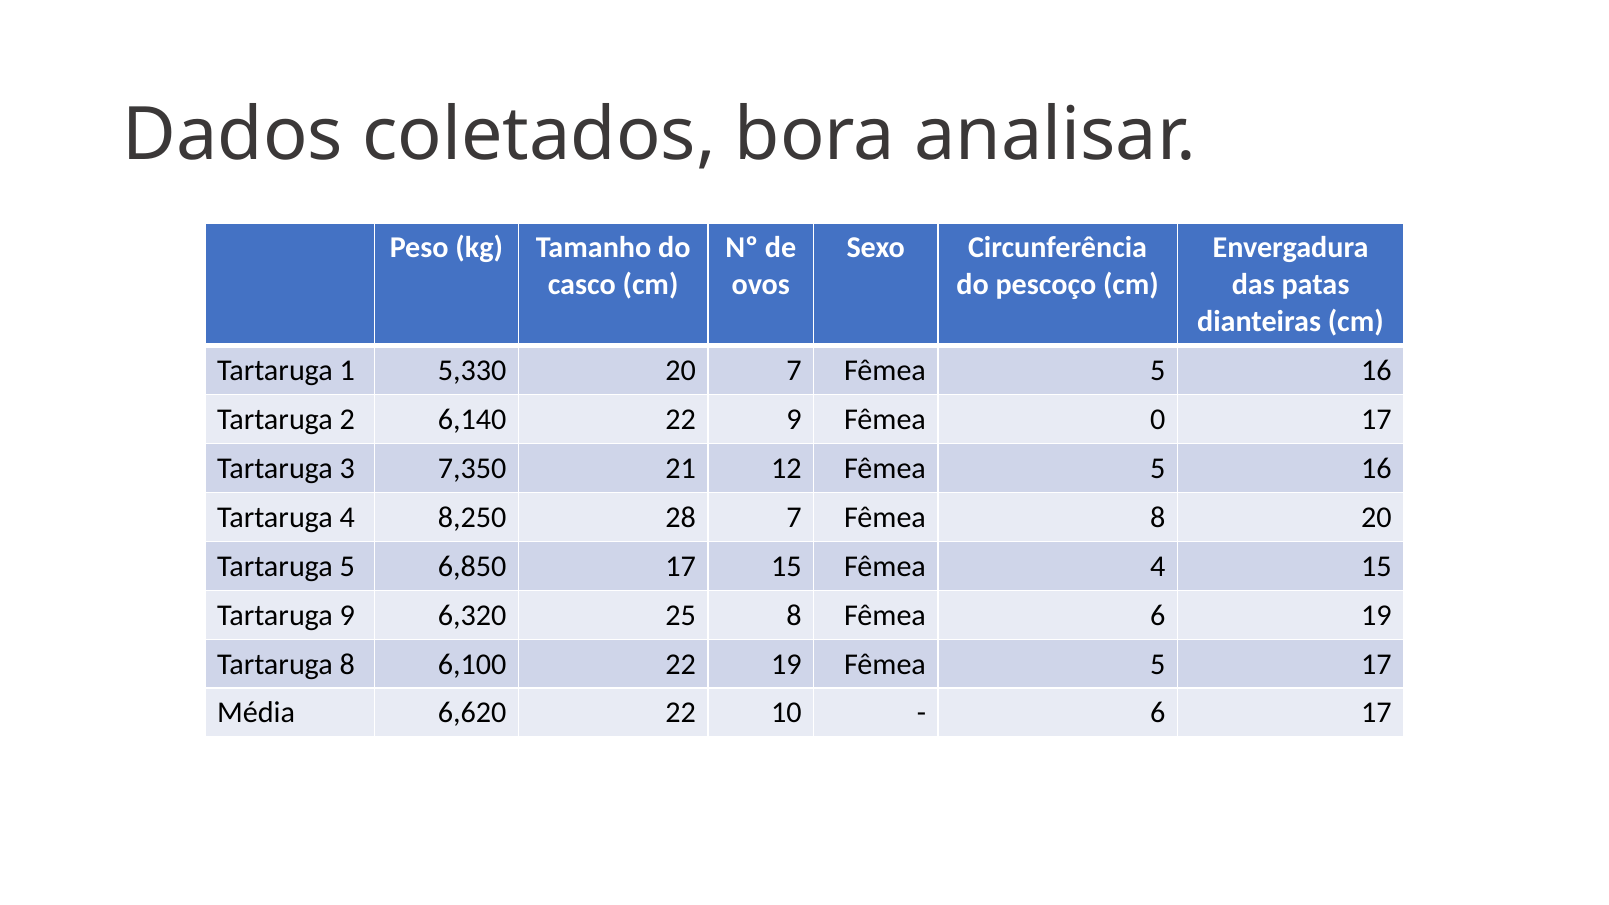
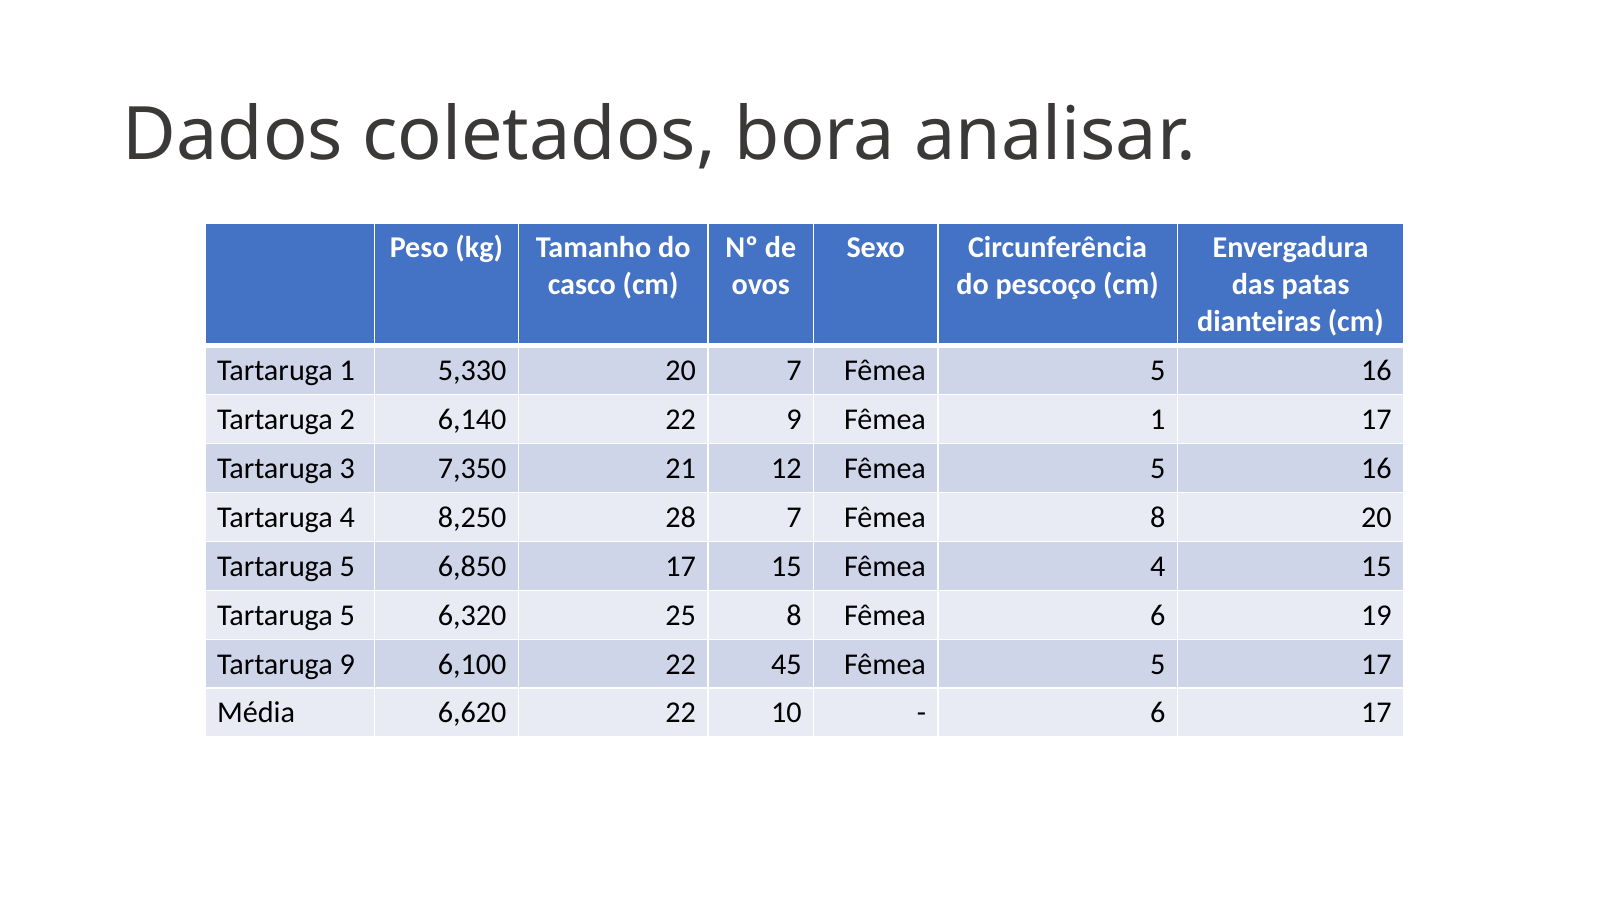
Fêmea 0: 0 -> 1 (1158, 419)
9: 9 -> 5 (347, 615)
Tartaruga 8: 8 -> 9 (347, 664)
22 19: 19 -> 45 (786, 664)
